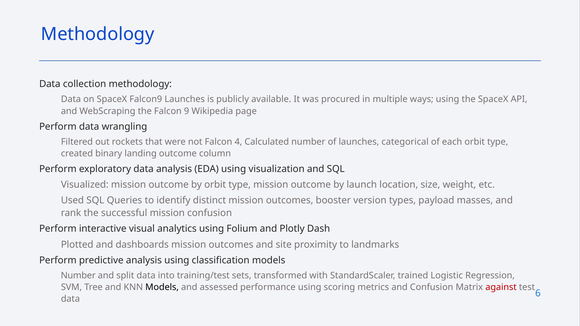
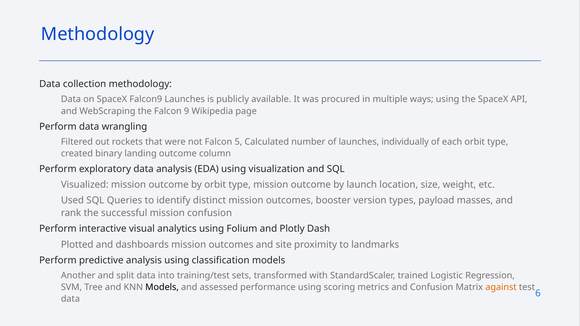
4: 4 -> 5 (238, 142)
categorical: categorical -> individually (405, 142)
Number: Number -> Another (78, 276)
against colour: red -> orange (501, 287)
